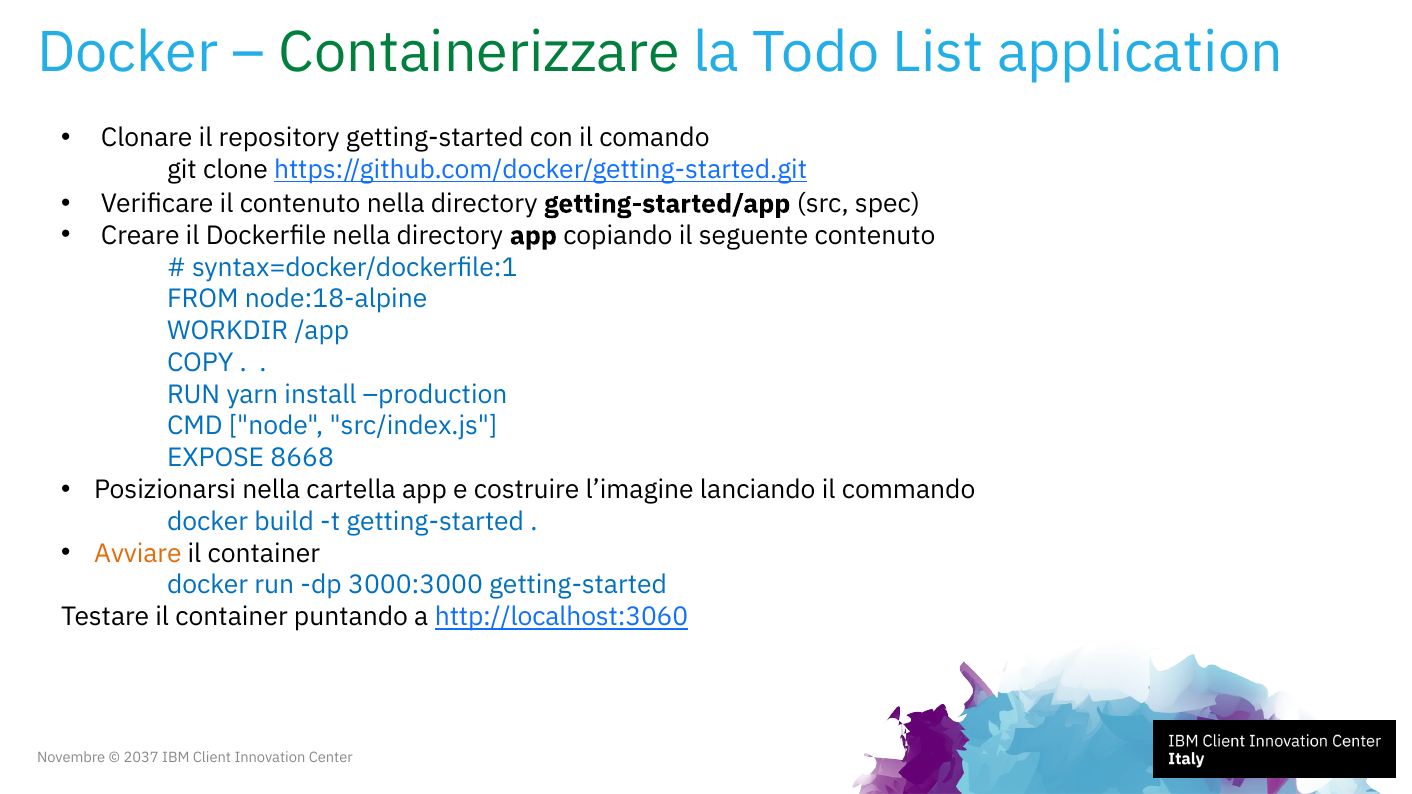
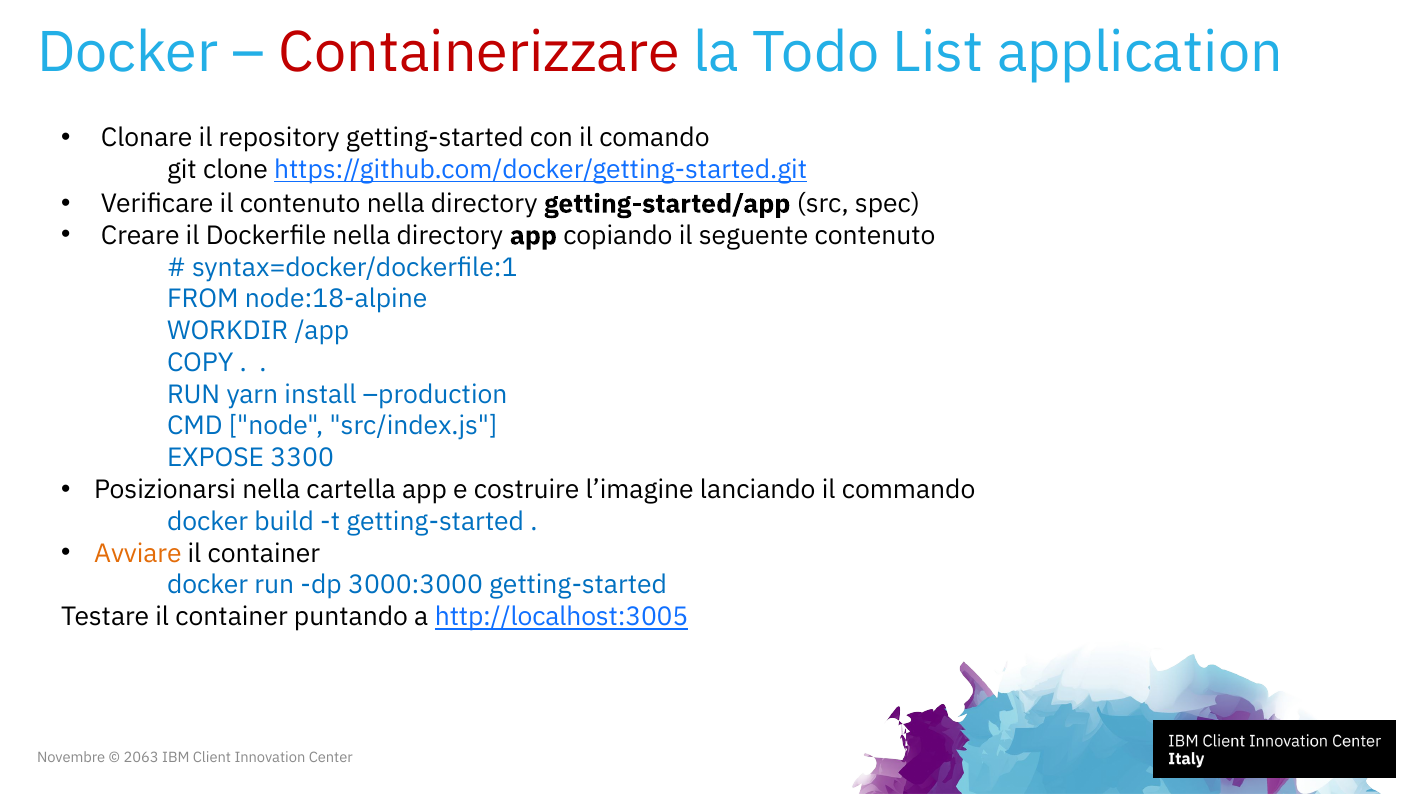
Containerizzare colour: green -> red (479, 52)
8668: 8668 -> 3300 (302, 458)
http://localhost:3060: http://localhost:3060 -> http://localhost:3005 (562, 617)
2037: 2037 -> 2063 (141, 758)
